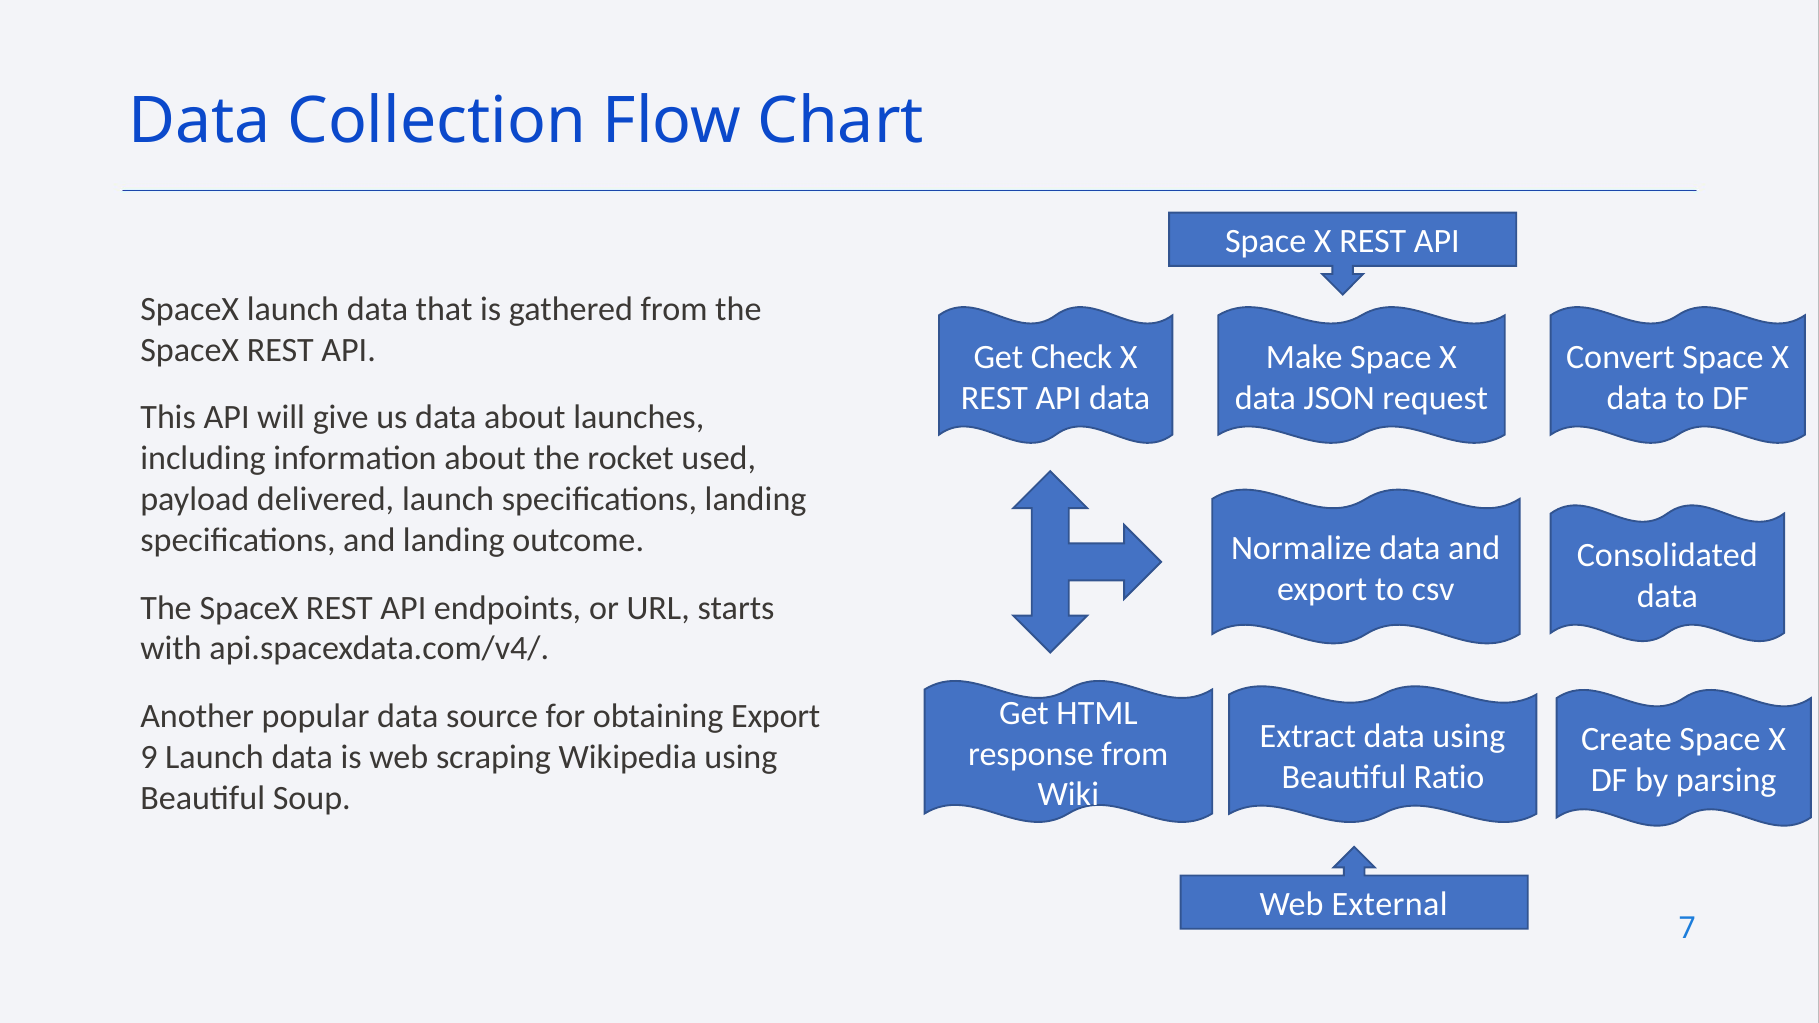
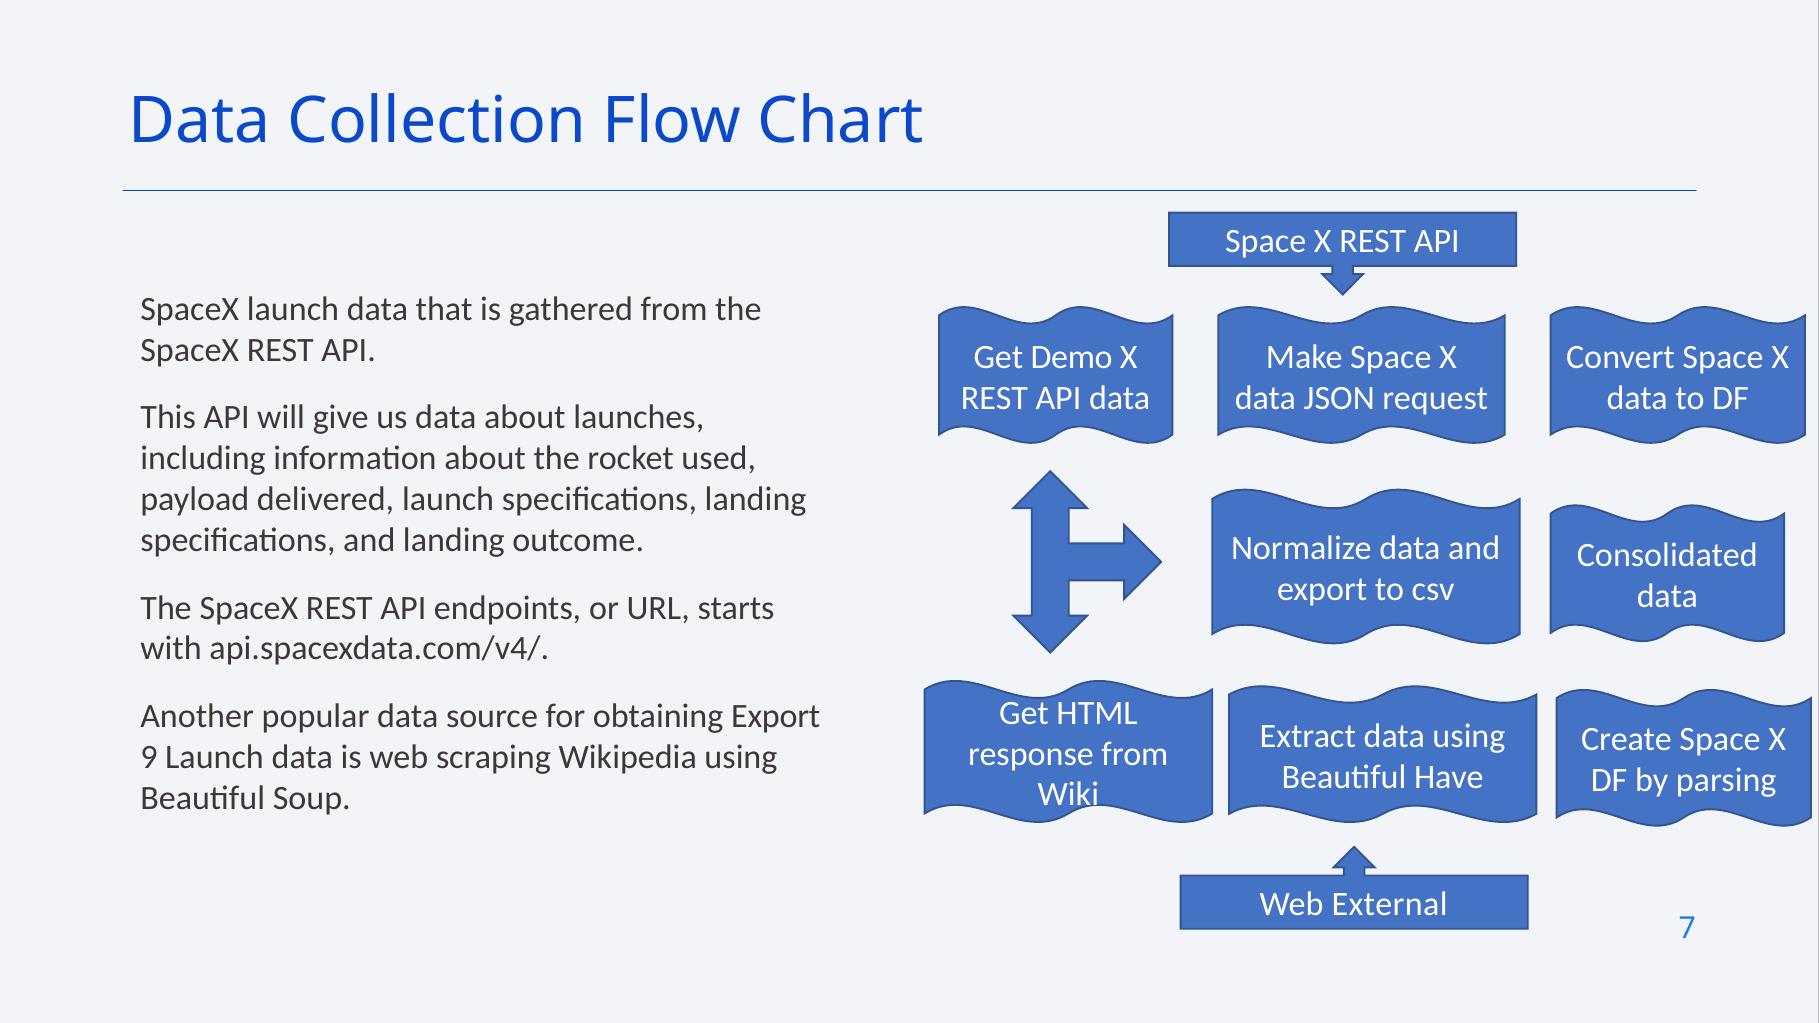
Check: Check -> Demo (1072, 357)
Ratio: Ratio -> Have (1449, 777)
